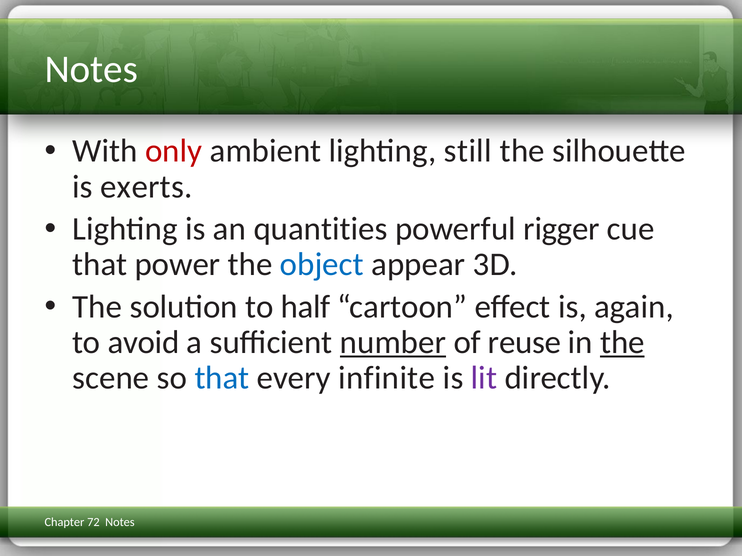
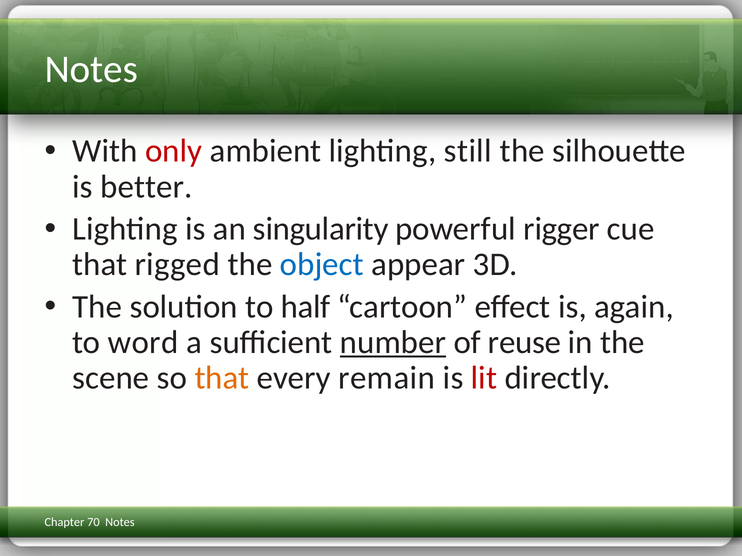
exerts: exerts -> better (147, 187)
quantities: quantities -> singularity (321, 229)
power: power -> rigged (177, 265)
avoid: avoid -> word (143, 343)
the underline: present -> none (622, 343)
that colour: blue -> orange (222, 378)
infinite: infinite -> remain (387, 378)
lit colour: purple -> red (484, 378)
72: 72 -> 70 (93, 523)
